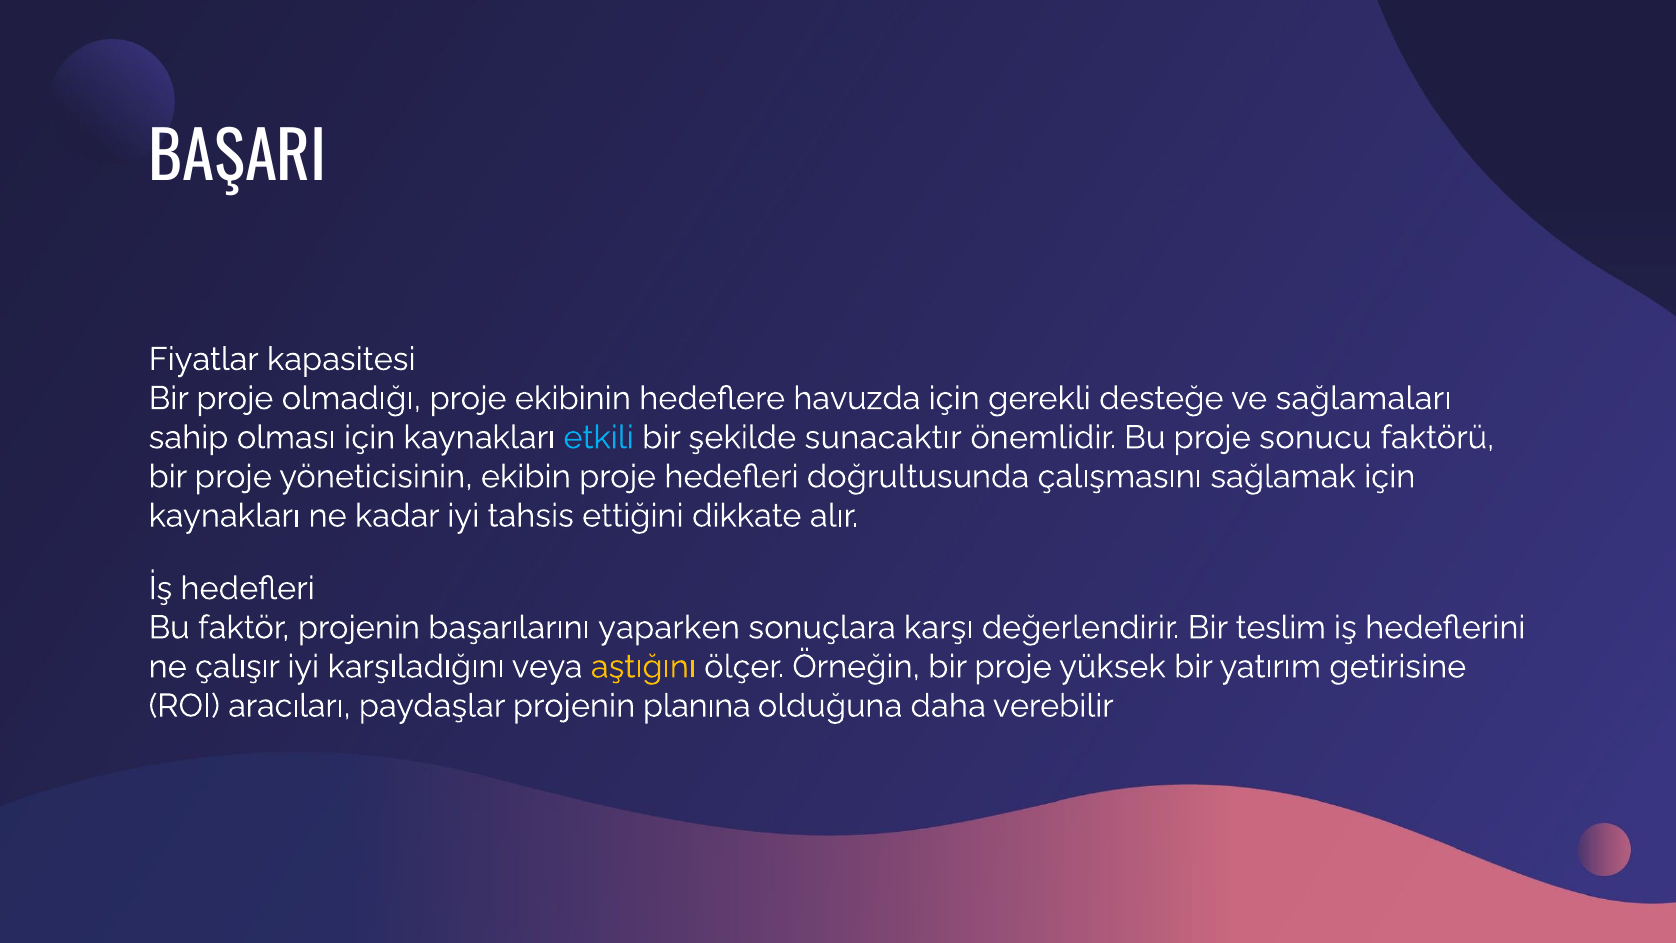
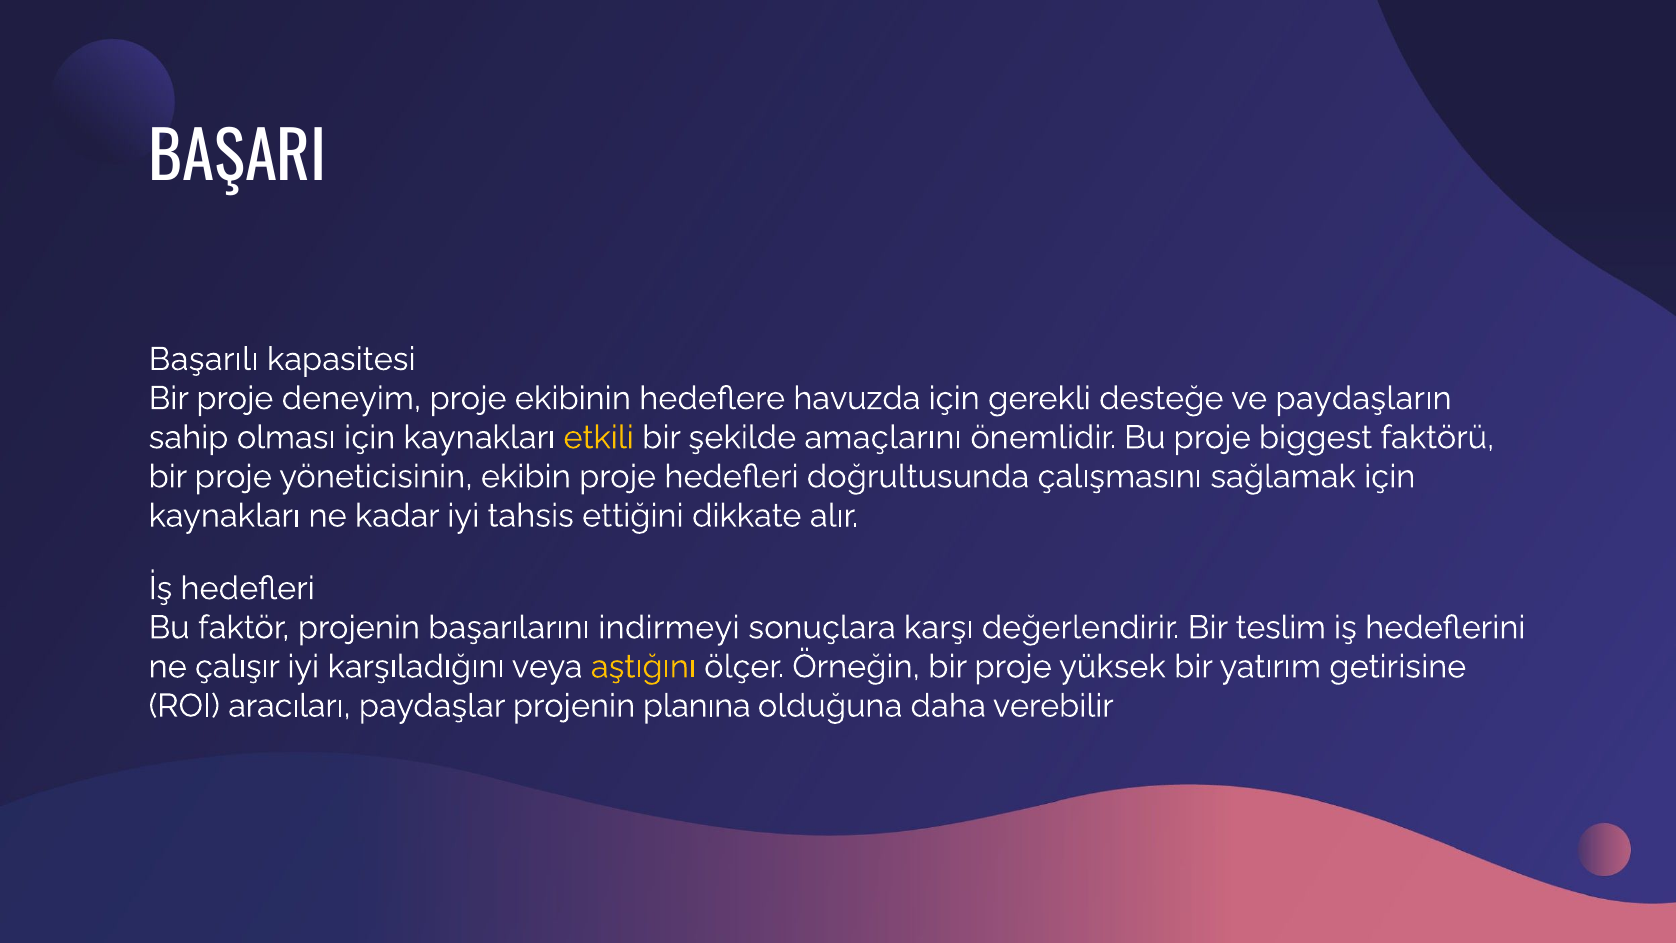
Fiyatlar: Fiyatlar -> Başarılı (203, 359)
olmadığı: olmadığı -> deneyim (351, 398)
sağlamaları: sağlamaları -> paydaşların (1364, 398)
etkili colour: light blue -> yellow (599, 437)
sunacaktır: sunacaktır -> amaçlarını (883, 437)
sonucu: sonucu -> biggest (1316, 437)
yaparken: yaparken -> indirmeyi (669, 627)
